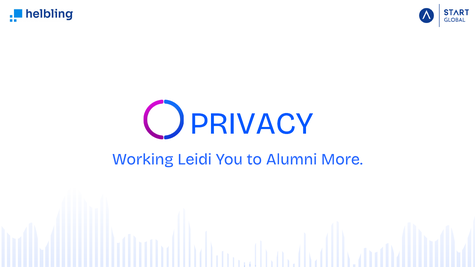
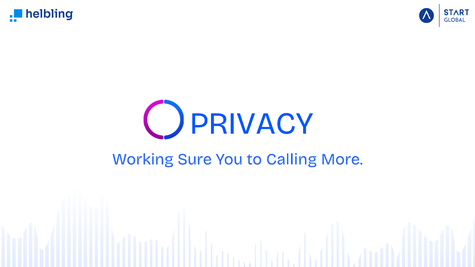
Leidi: Leidi -> Sure (195, 159)
Alumni: Alumni -> Calling (291, 159)
